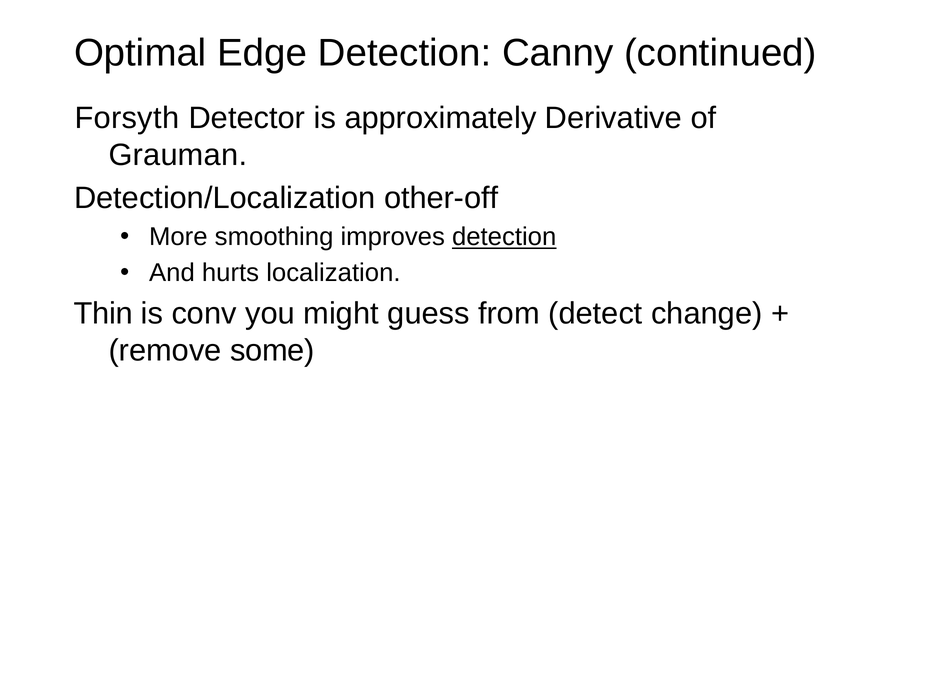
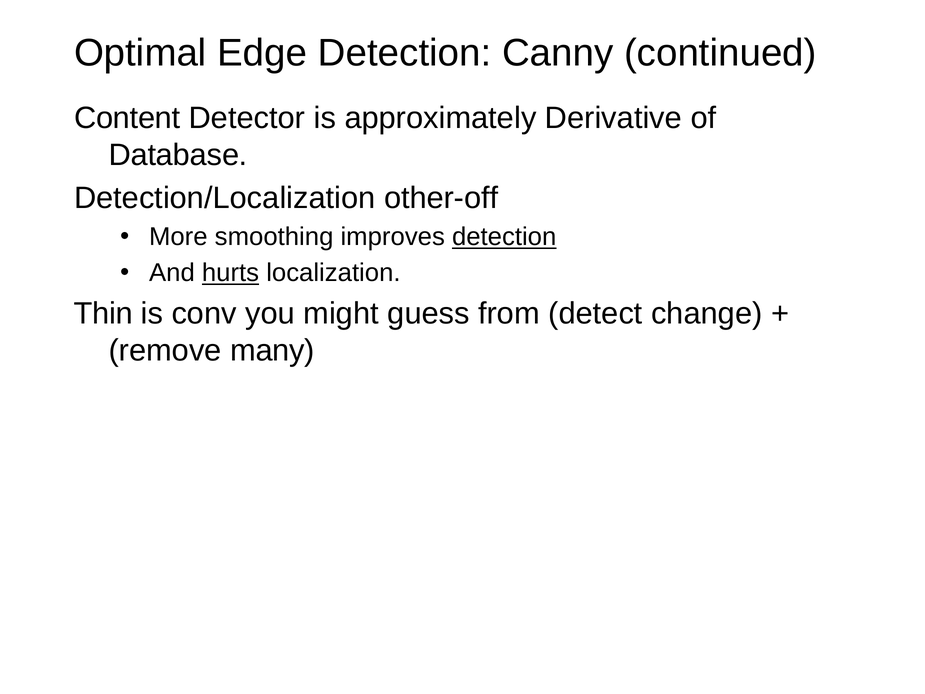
Forsyth: Forsyth -> Content (127, 118)
Grauman: Grauman -> Database (178, 155)
hurts underline: none -> present (230, 273)
some: some -> many (272, 351)
